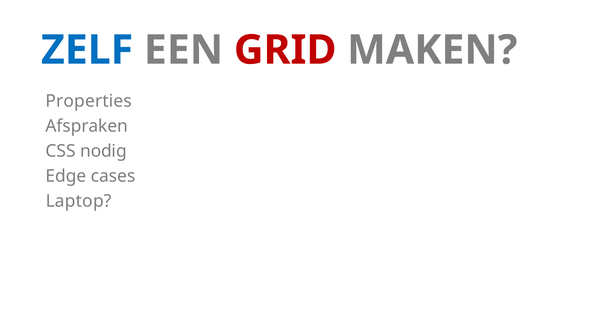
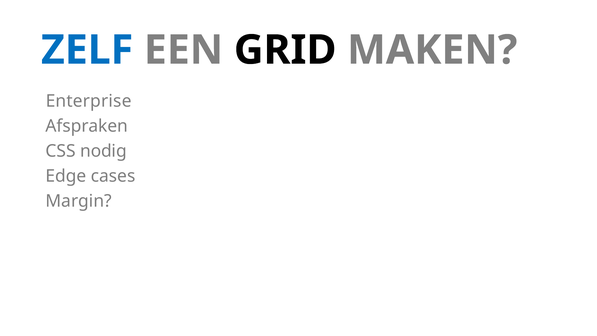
GRID colour: red -> black (285, 50)
Properties: Properties -> Enterprise (89, 101)
Laptop: Laptop -> Margin (79, 201)
